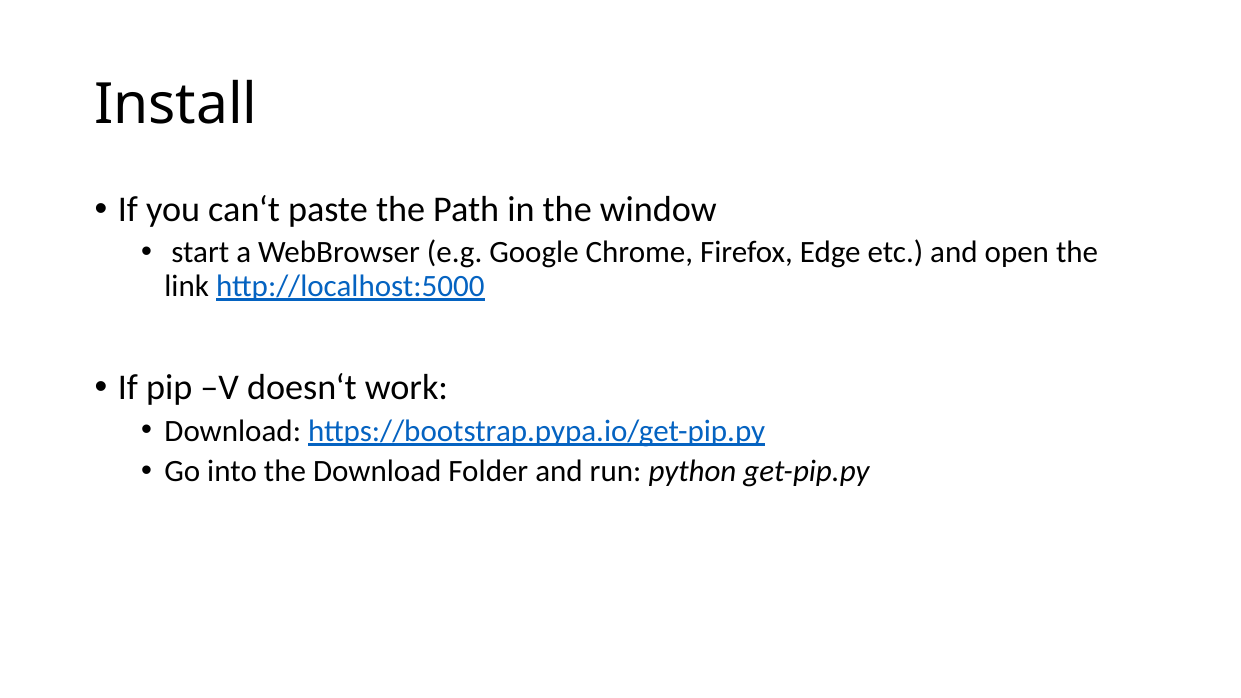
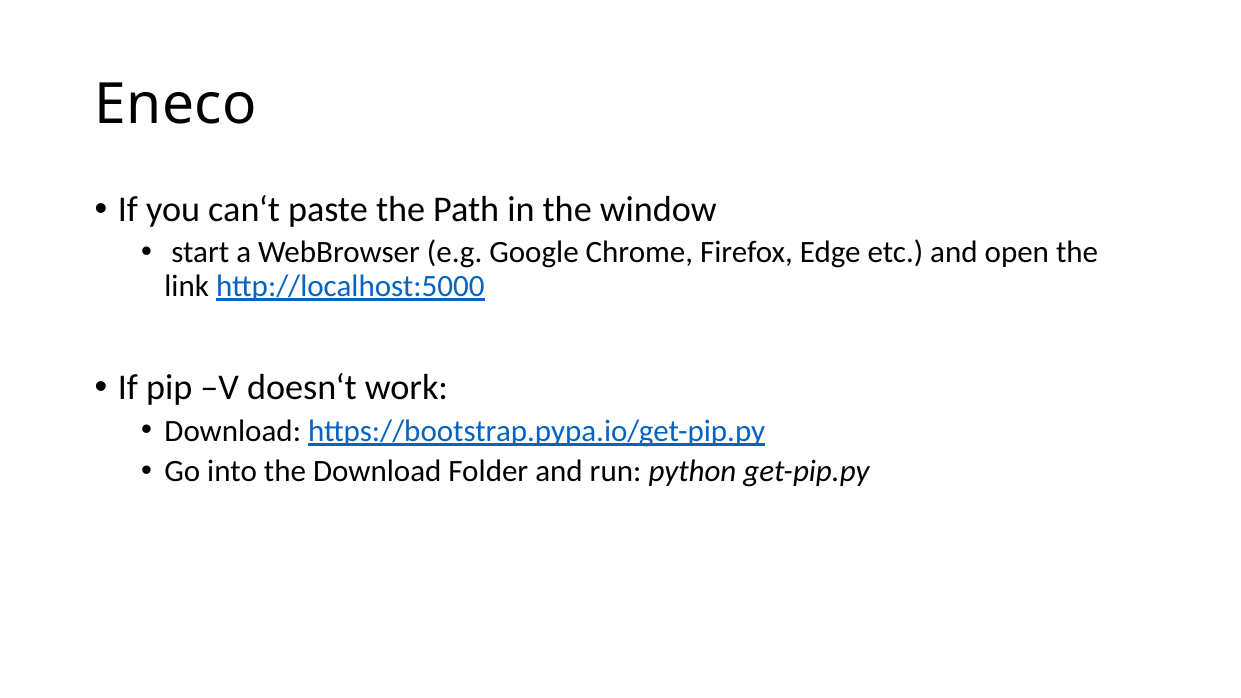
Install: Install -> Eneco (176, 104)
